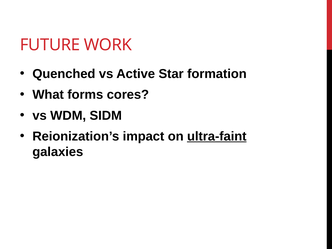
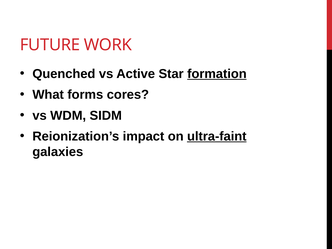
formation underline: none -> present (217, 74)
